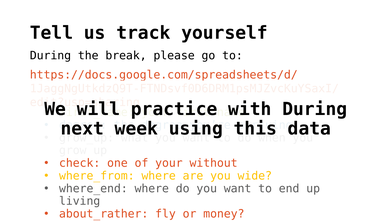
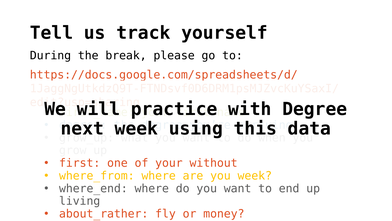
During: During -> Degree (315, 109)
check: check -> first (80, 163)
you wide: wide -> week (255, 175)
